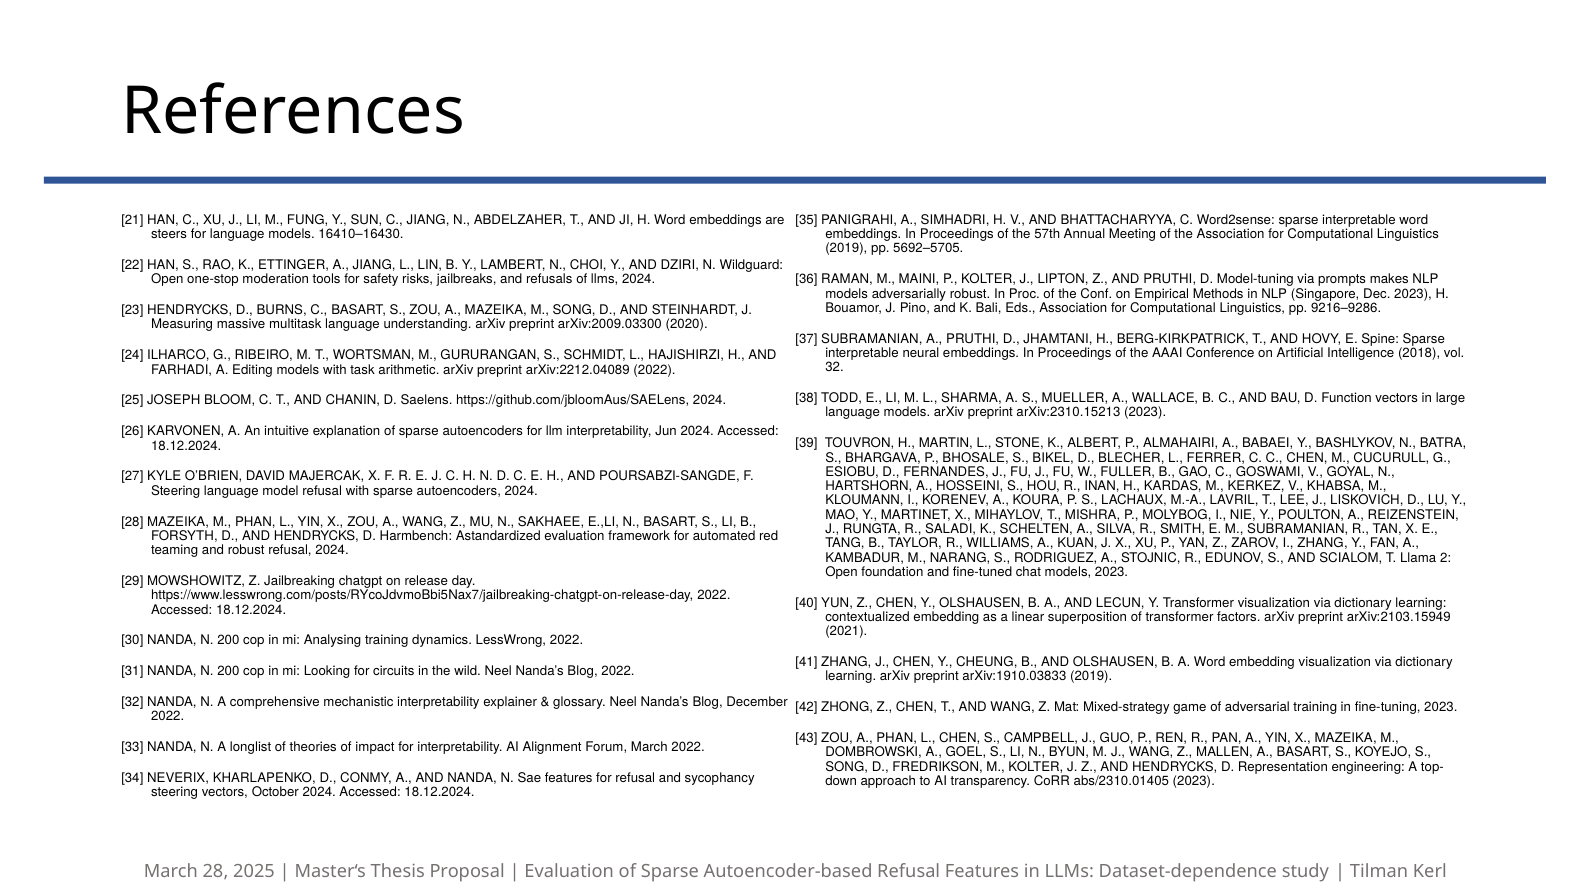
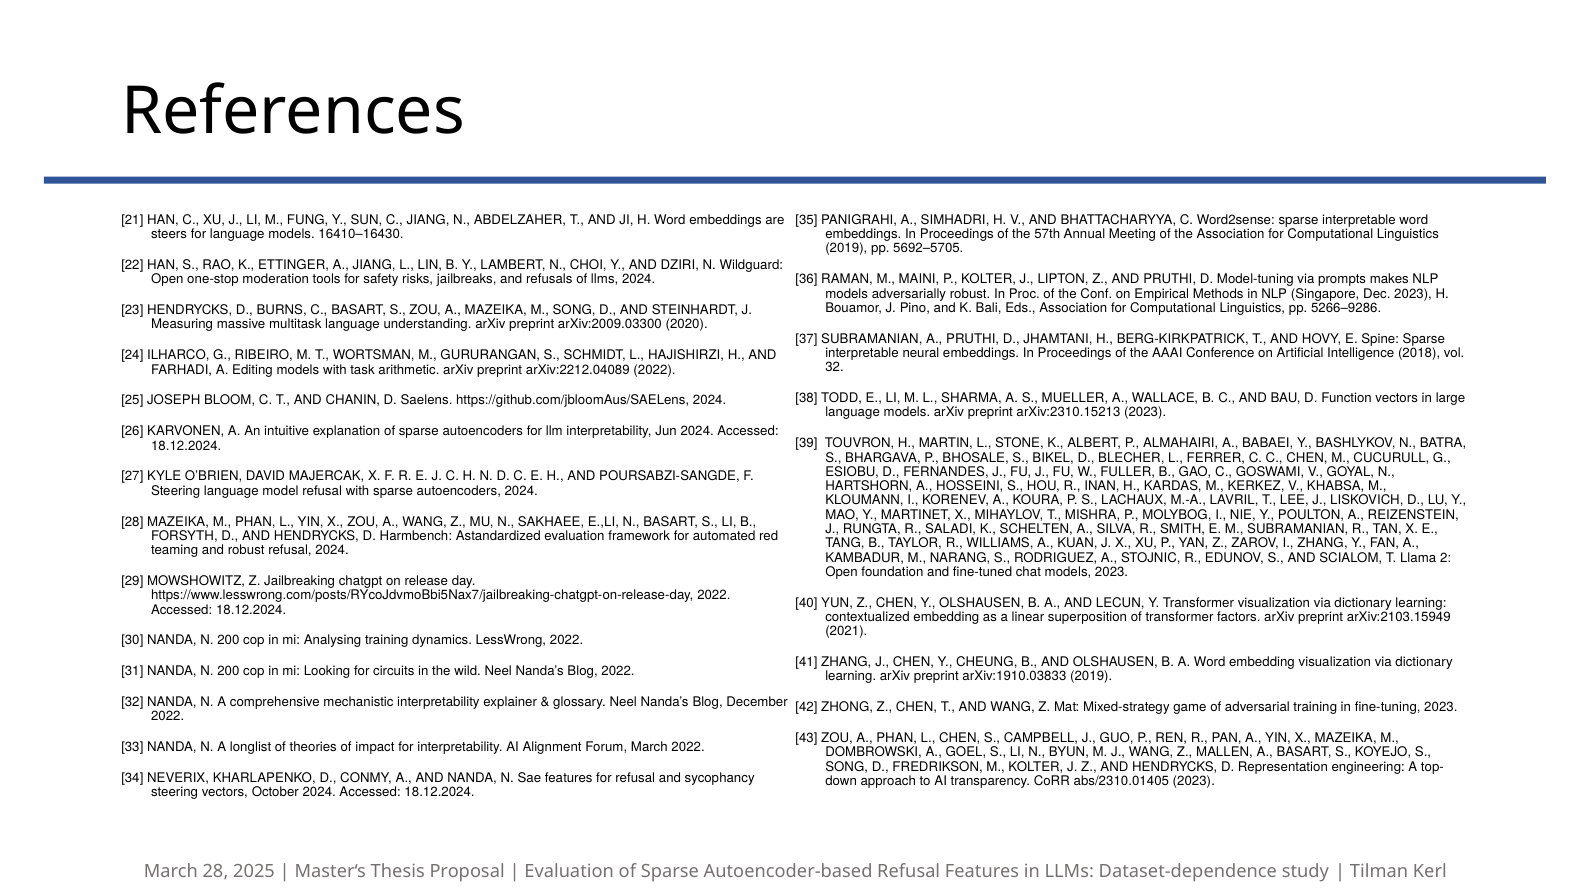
9216–9286: 9216–9286 -> 5266–9286 (1346, 308)
